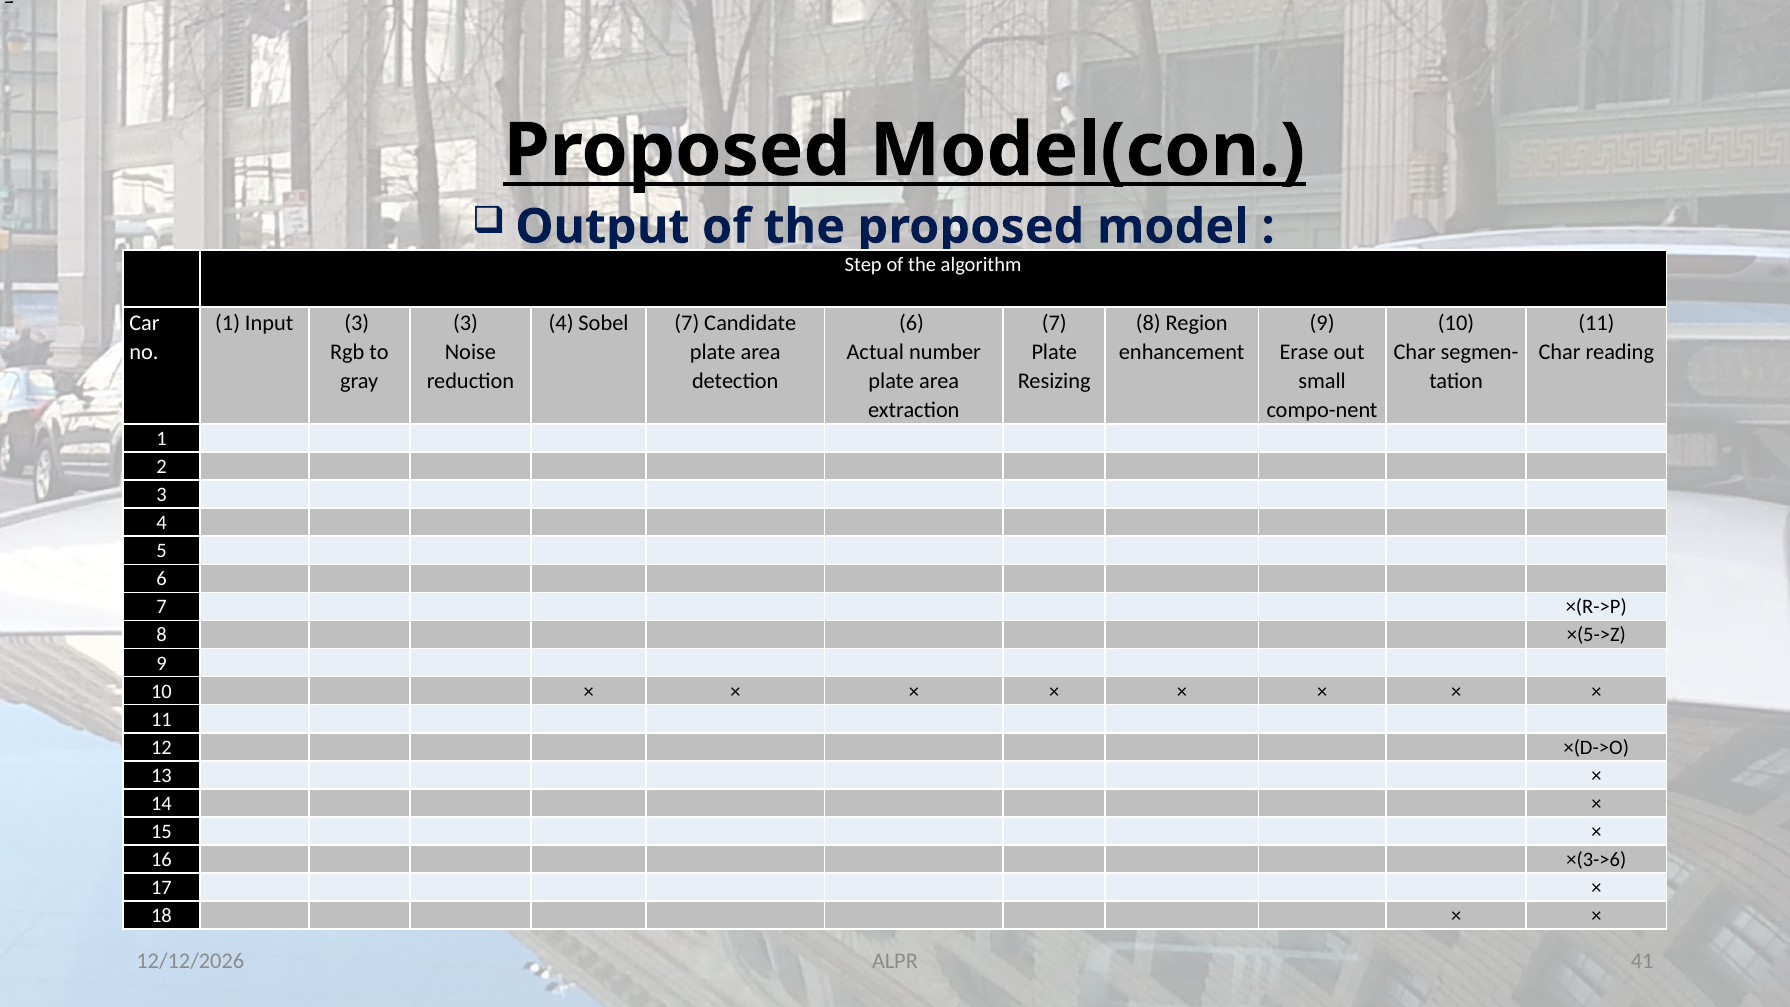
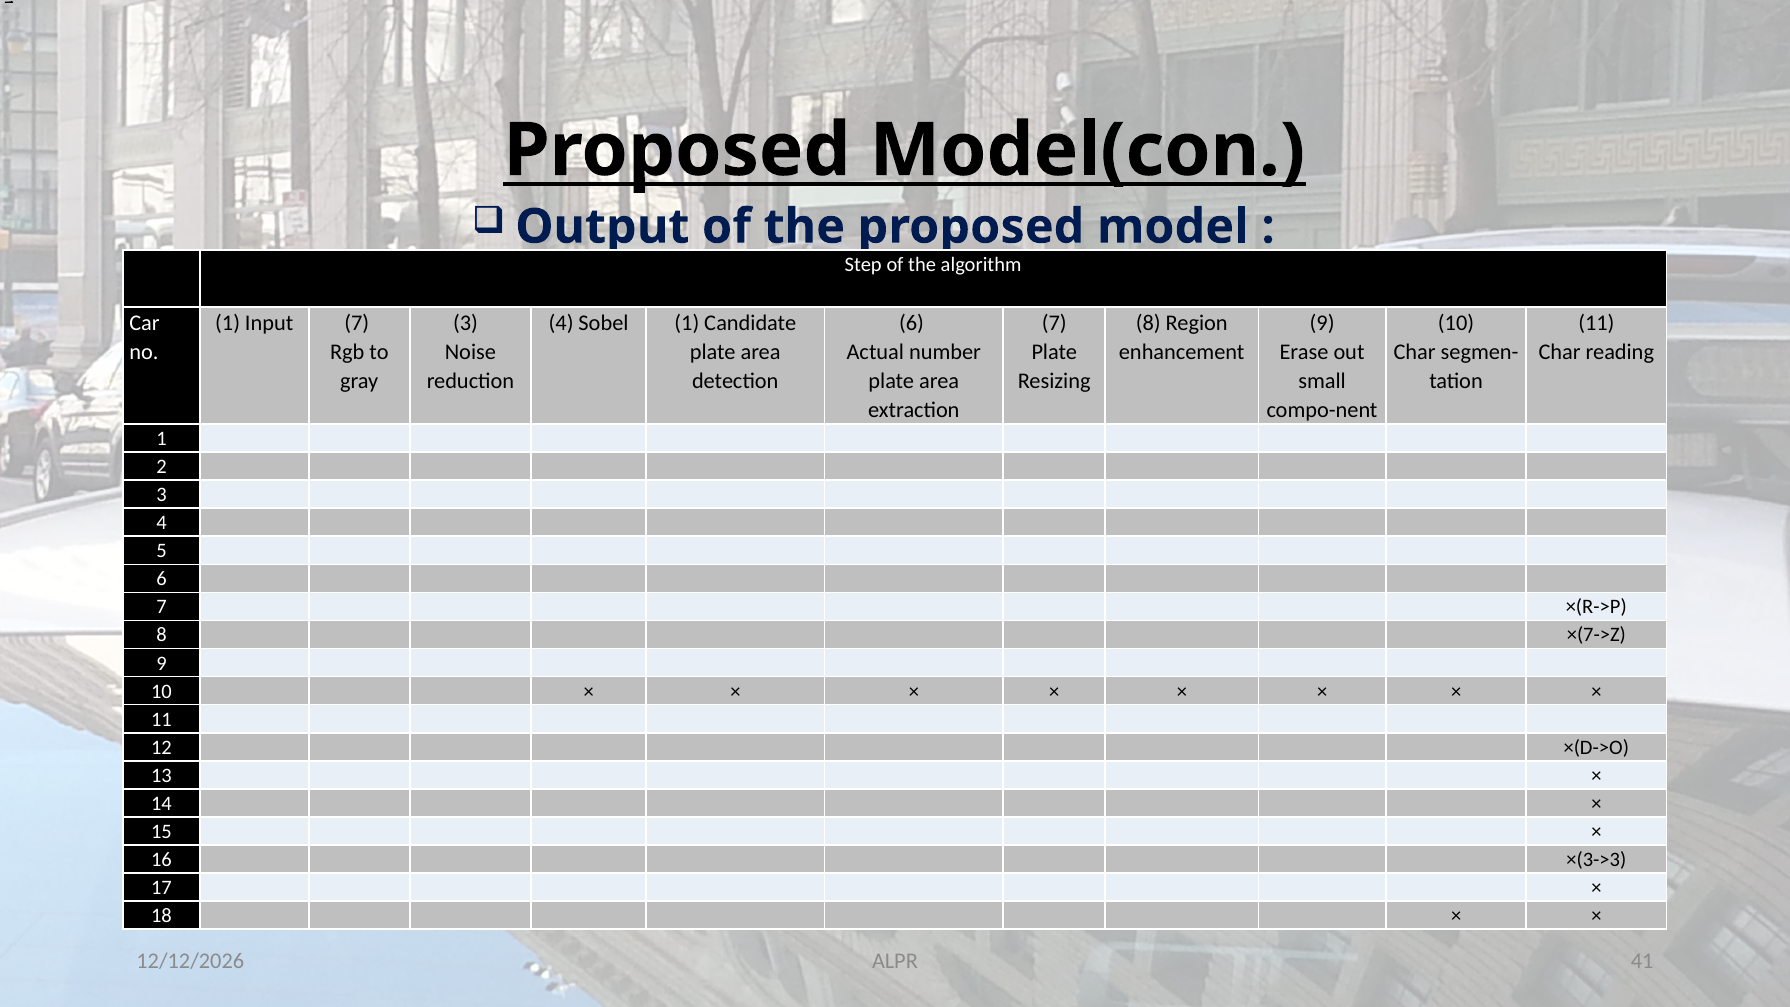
Input 3: 3 -> 7 (357, 323)
Sobel 7: 7 -> 1 (687, 323)
×(5->Z: ×(5->Z -> ×(7->Z (1596, 635)
×(3->6: ×(3->6 -> ×(3->3 (1596, 860)
